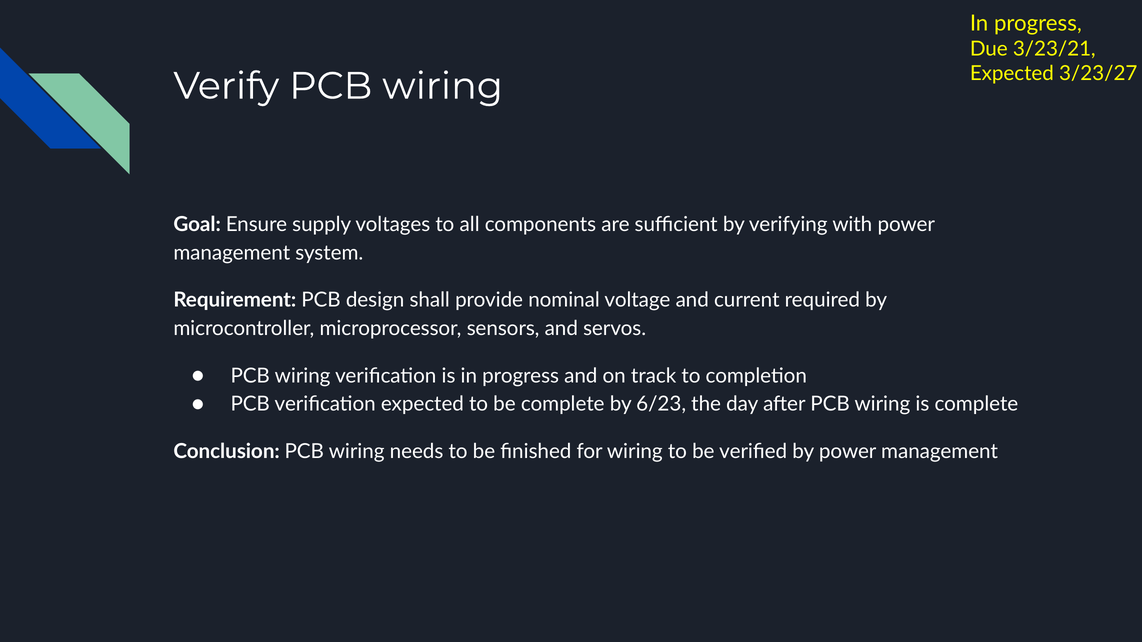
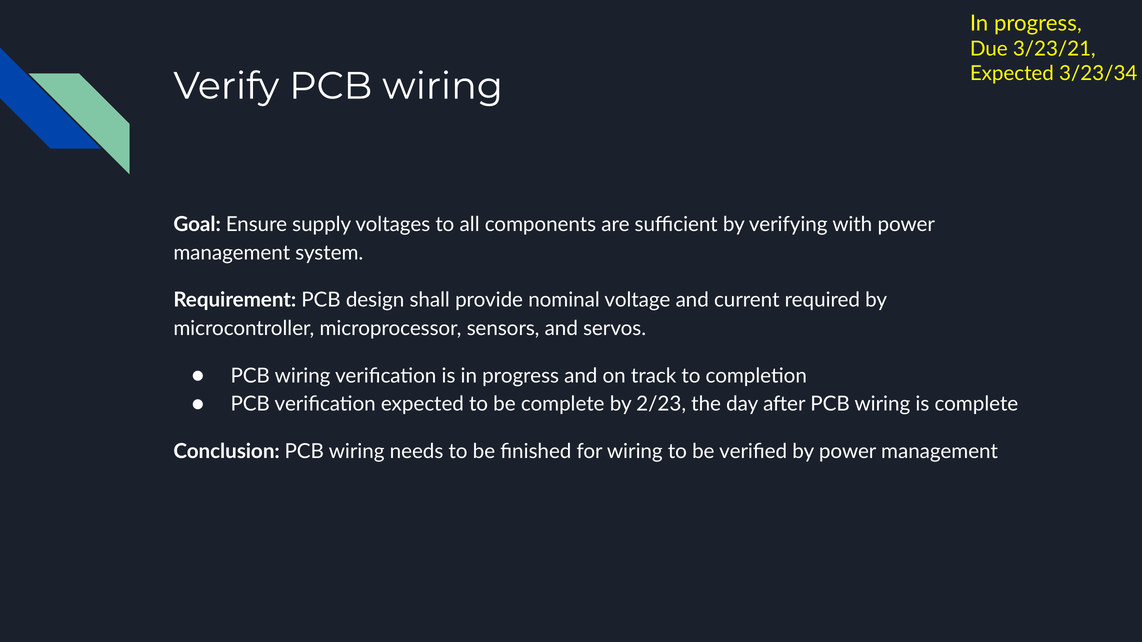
3/23/27: 3/23/27 -> 3/23/34 (1098, 74)
6/23: 6/23 -> 2/23 (661, 404)
